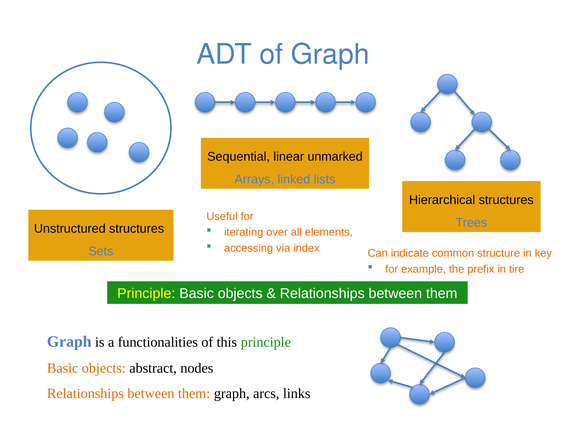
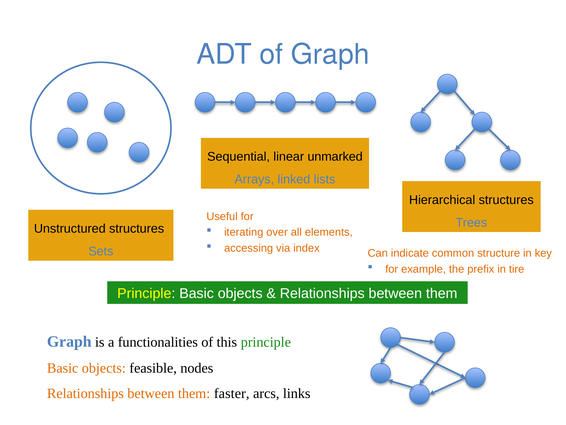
abstract: abstract -> feasible (153, 368)
graph: graph -> faster (232, 393)
